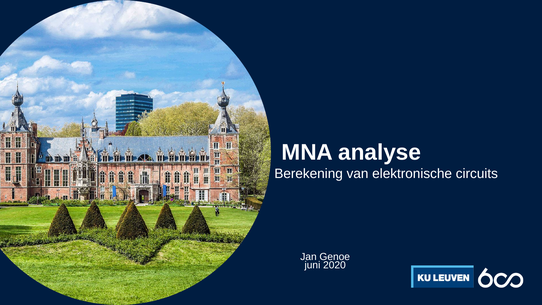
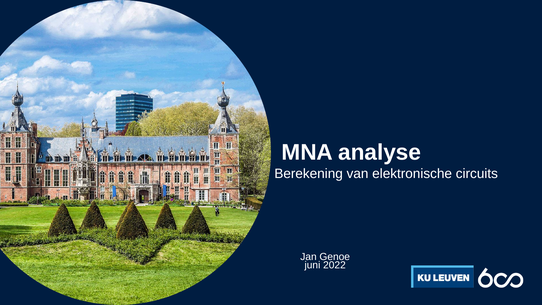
2020: 2020 -> 2022 (334, 265)
